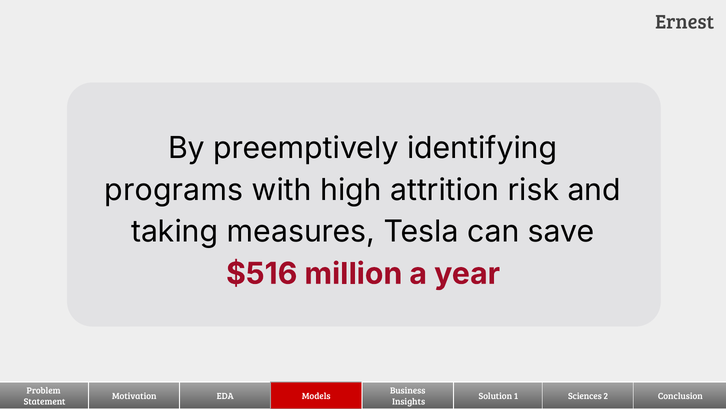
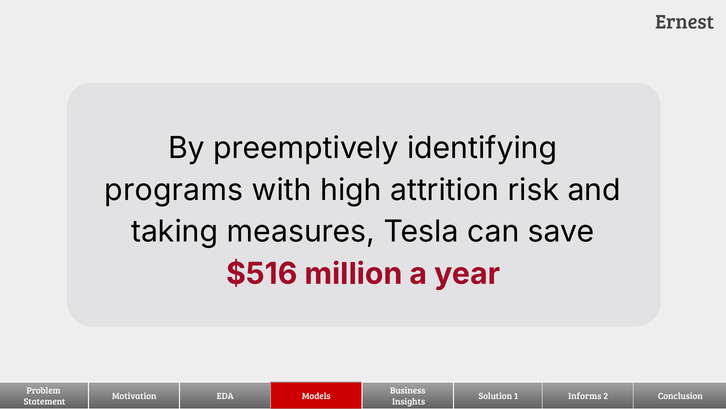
Sciences: Sciences -> Informs (585, 396)
